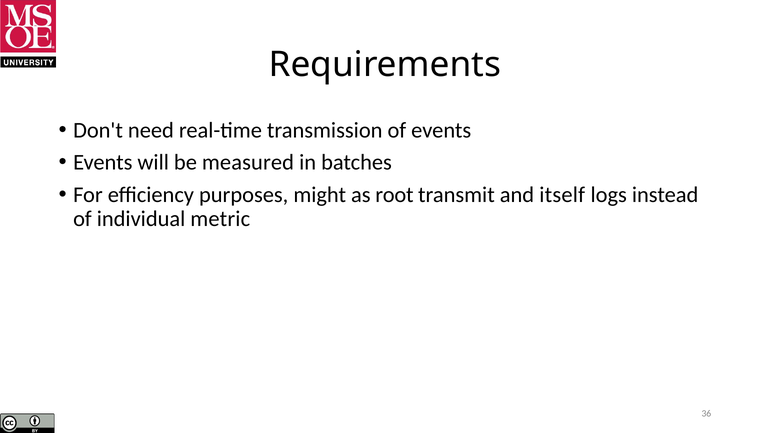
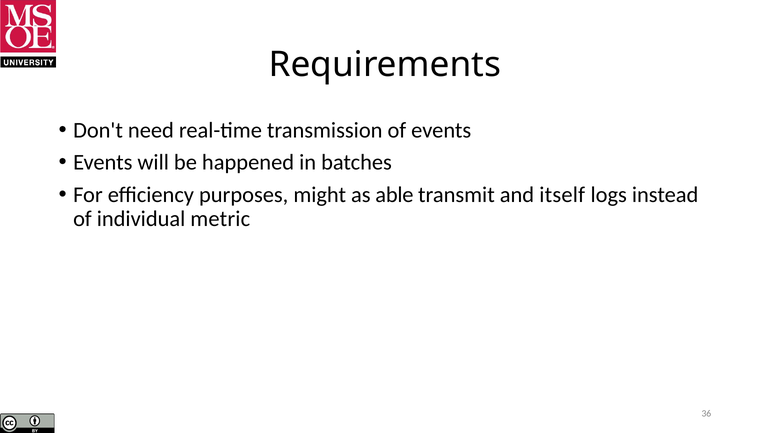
measured: measured -> happened (248, 162)
root: root -> able (394, 195)
